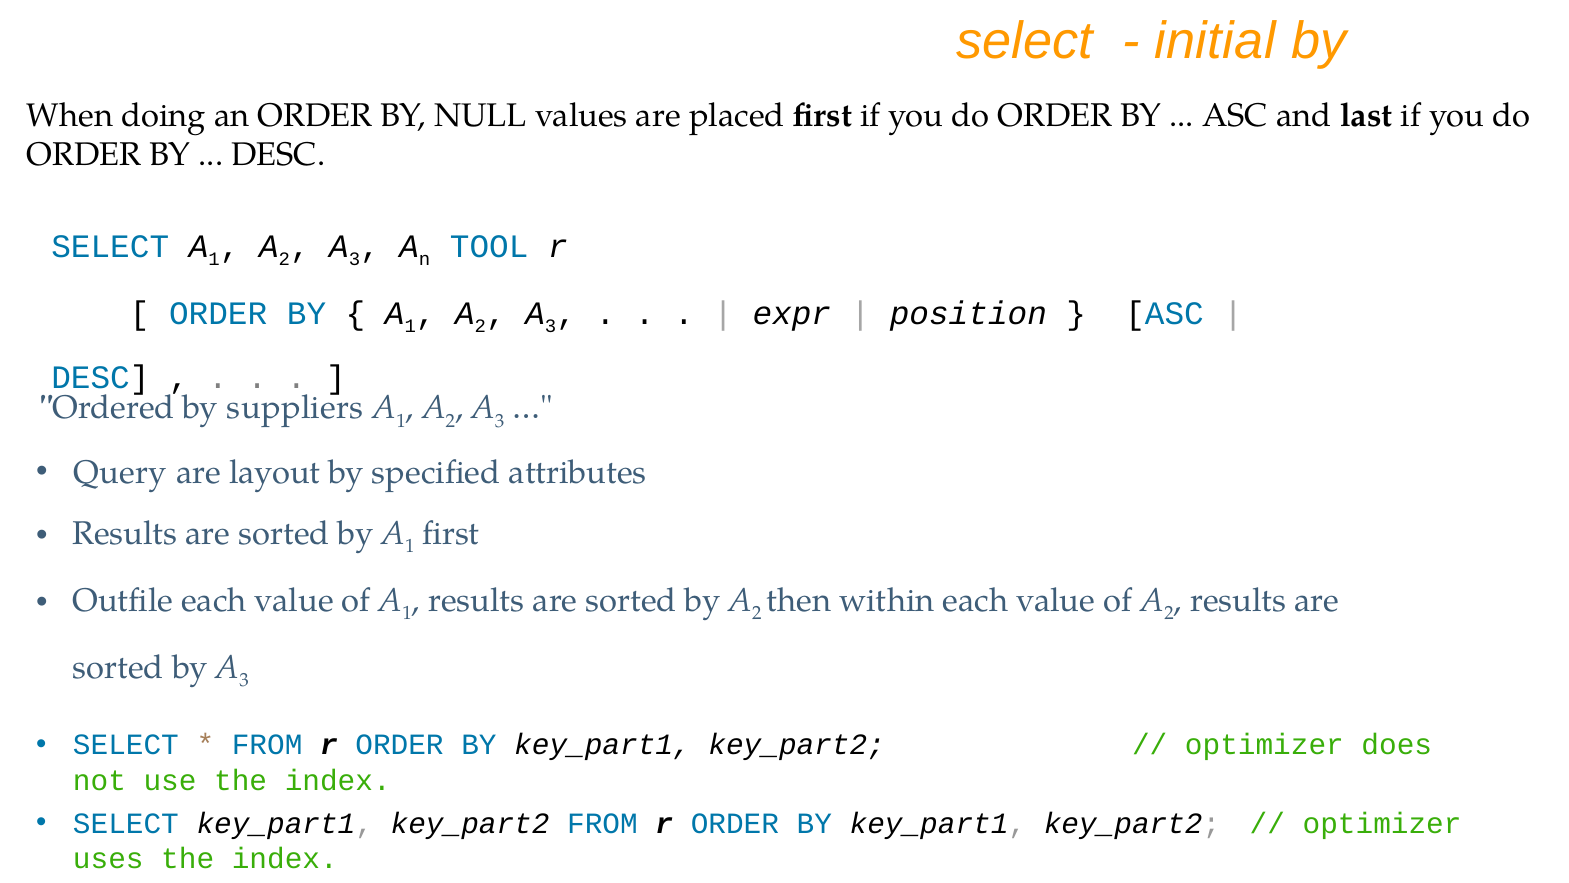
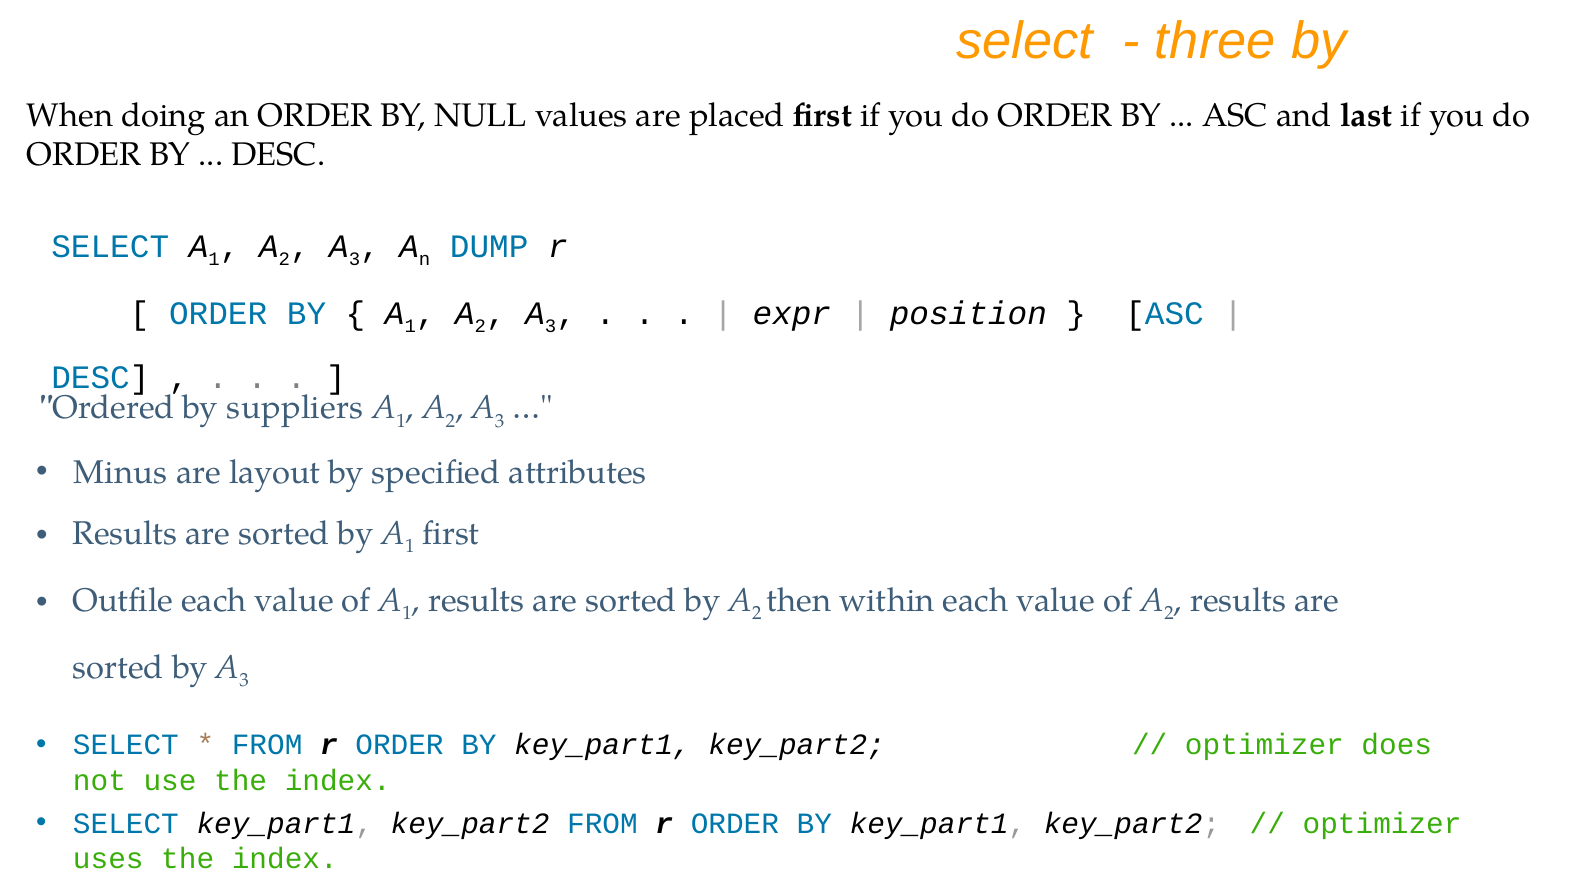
initial: initial -> three (1215, 41)
TOOL: TOOL -> DUMP (489, 246)
Query: Query -> Minus (120, 472)
